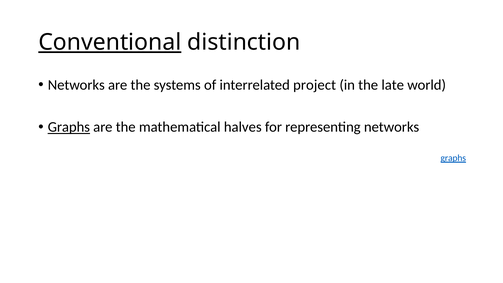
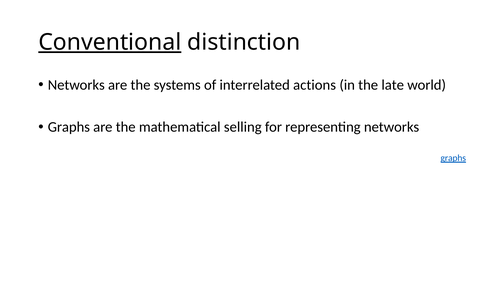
project: project -> actions (315, 85)
Graphs underline: present -> none (69, 127)
halves: halves -> selling (243, 127)
